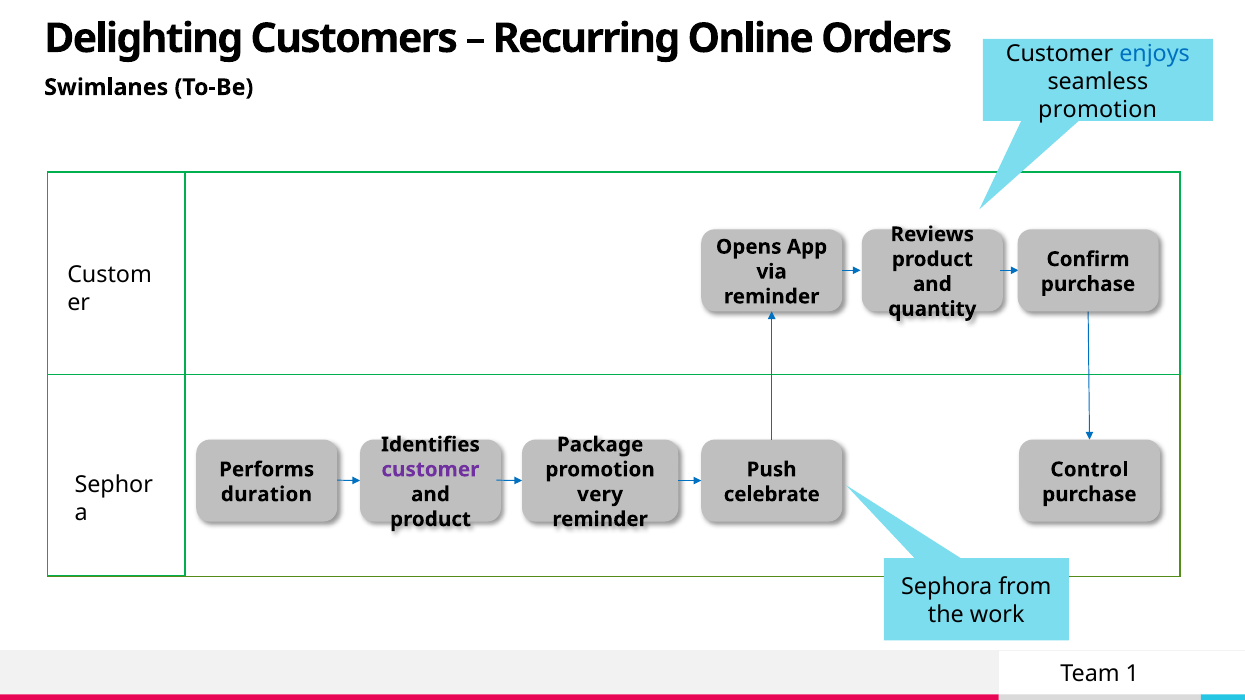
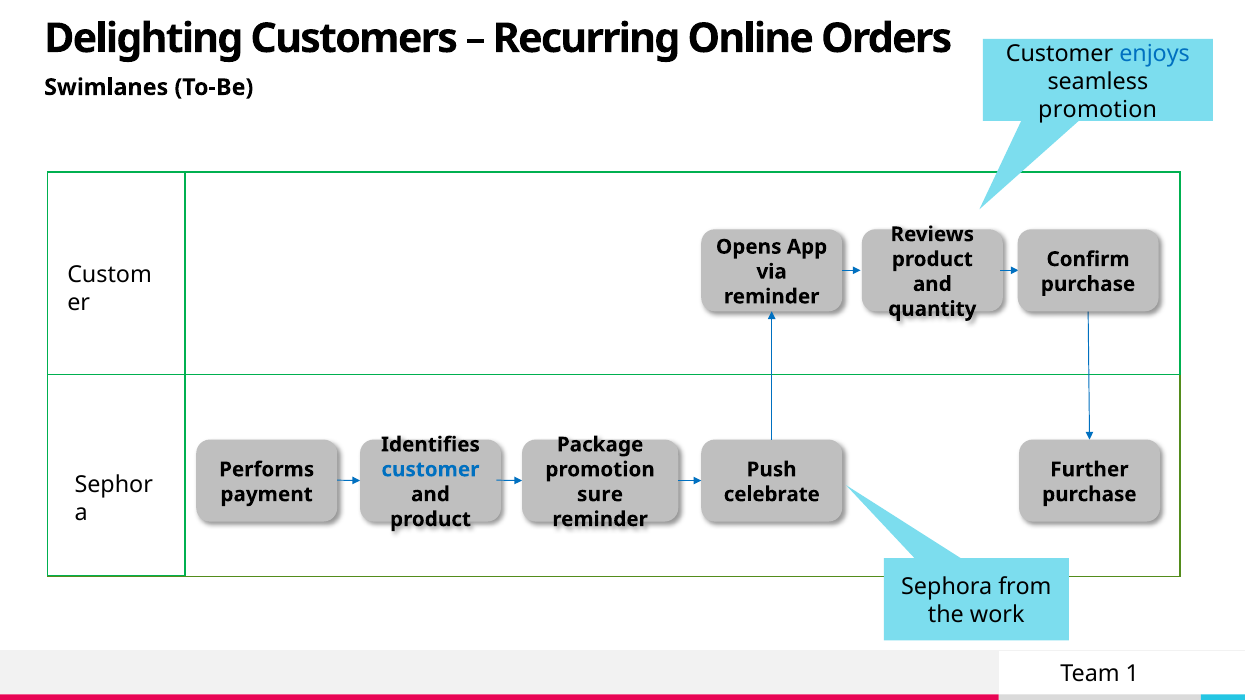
customer colour: purple -> blue (430, 470)
Control: Control -> Further (1089, 470)
duration: duration -> payment (267, 495)
very: very -> sure (600, 495)
